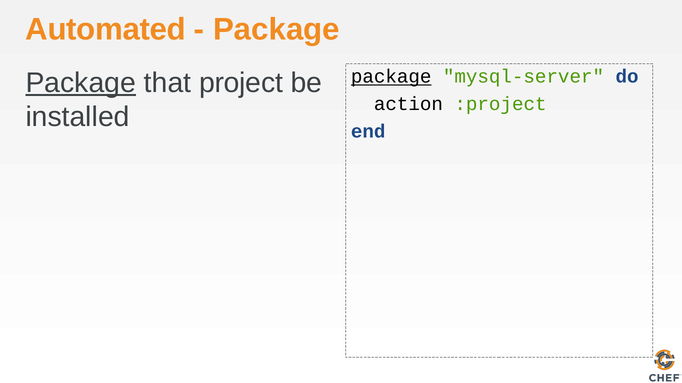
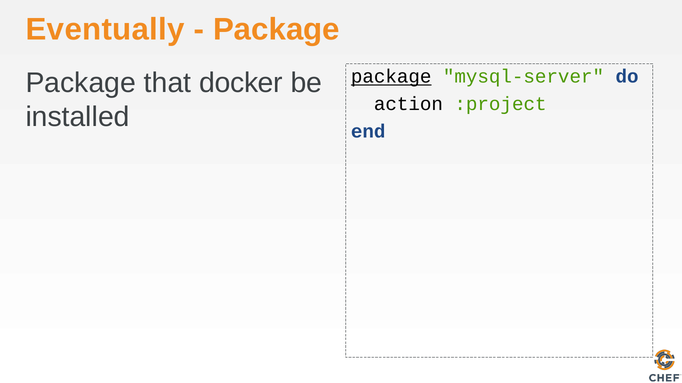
Automated: Automated -> Eventually (105, 29)
Package underline: present -> none (81, 83)
project: project -> docker (241, 83)
